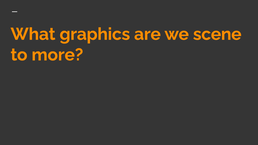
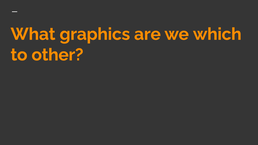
scene: scene -> which (217, 34)
more: more -> other (57, 55)
